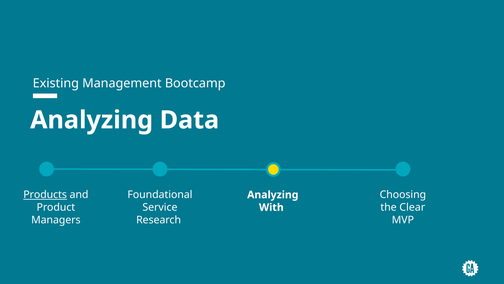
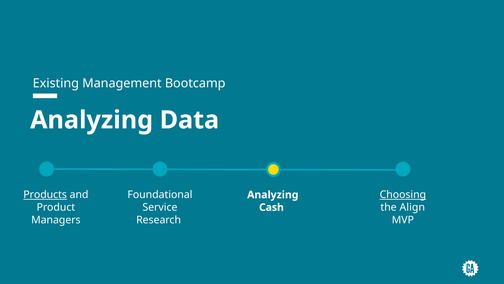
Choosing underline: none -> present (403, 194)
Clear: Clear -> Align (412, 207)
With: With -> Cash (271, 207)
